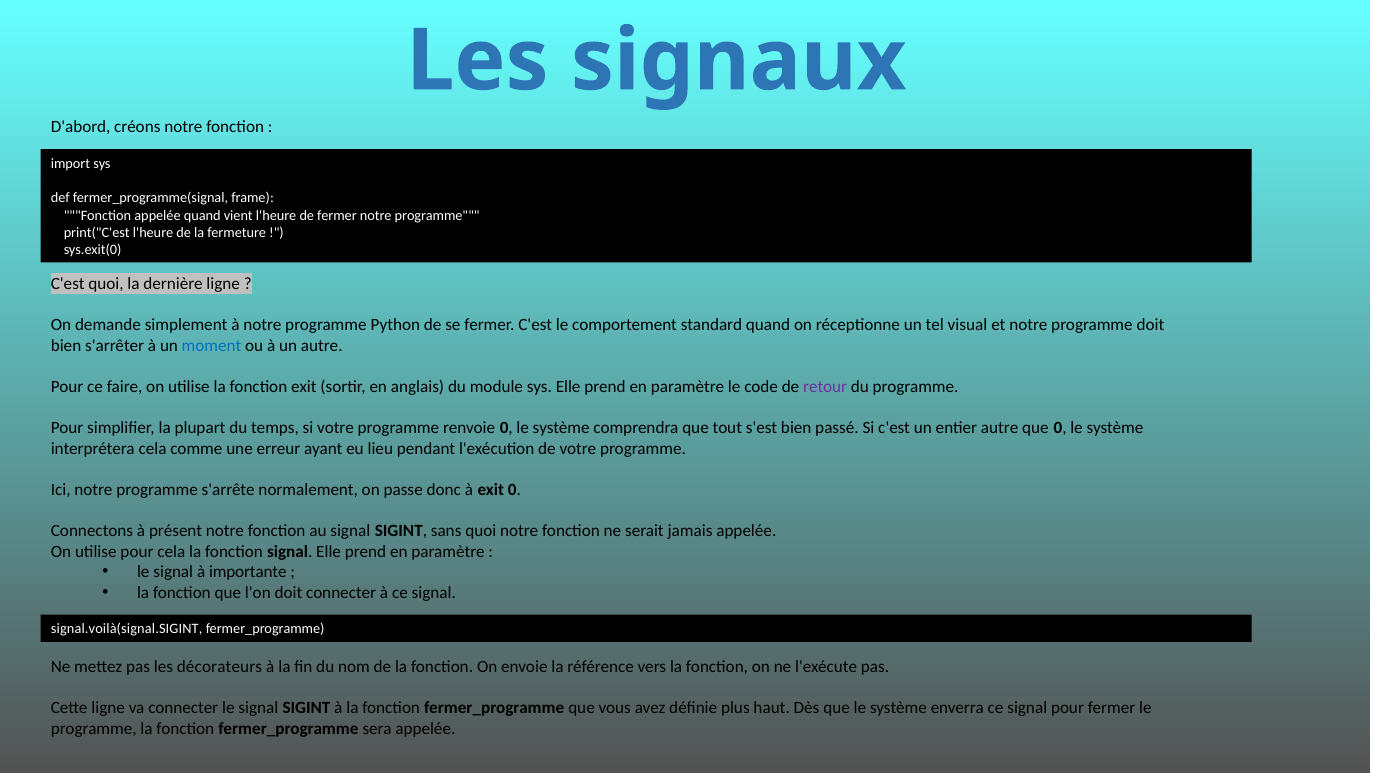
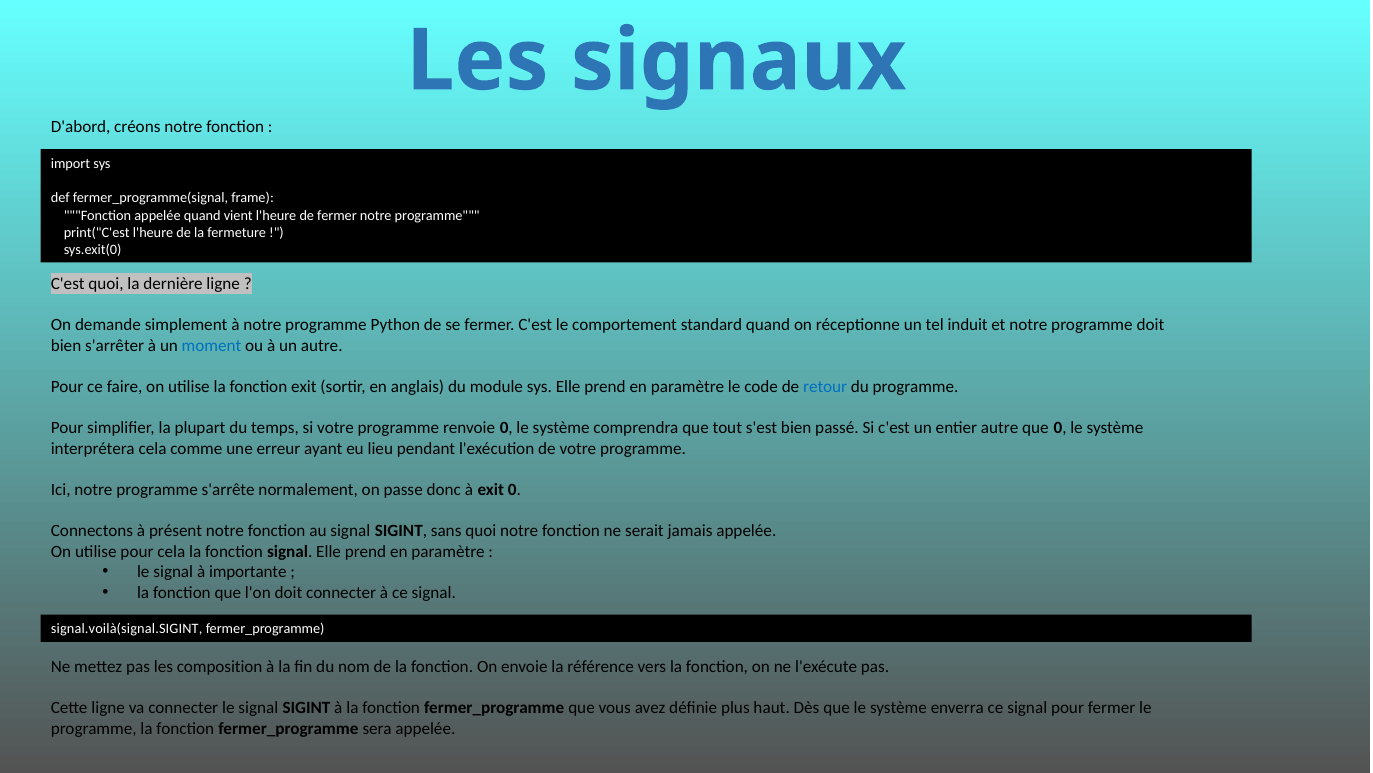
visual: visual -> induit (968, 325)
retour colour: purple -> blue (825, 386)
décorateurs: décorateurs -> composition (220, 666)
